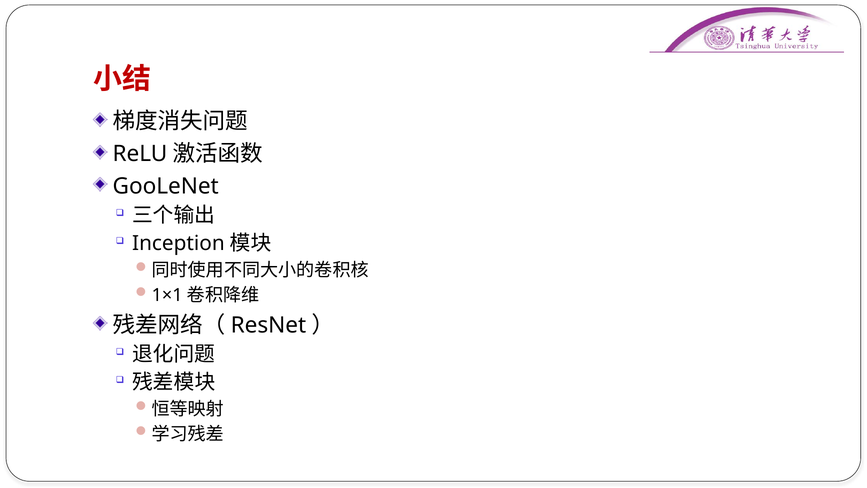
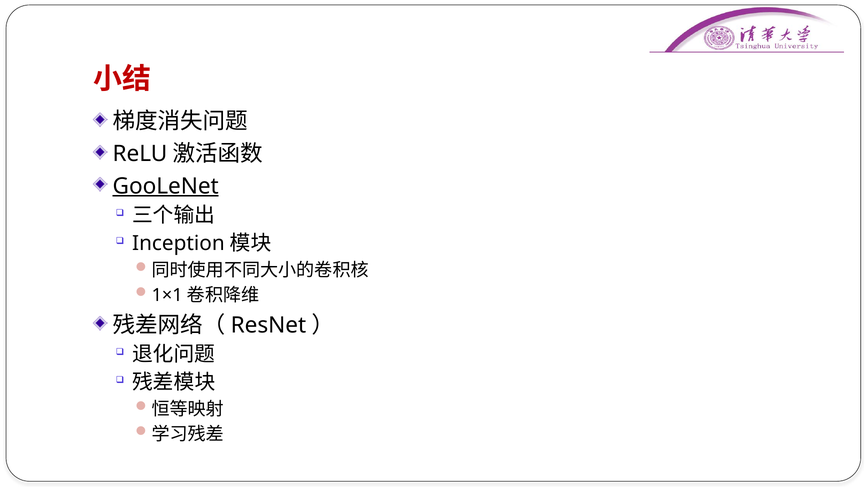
GooLeNet underline: none -> present (166, 186)
